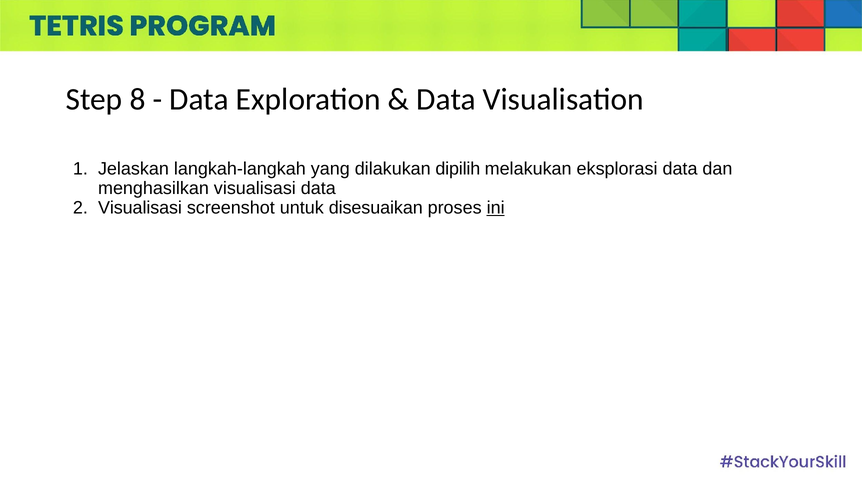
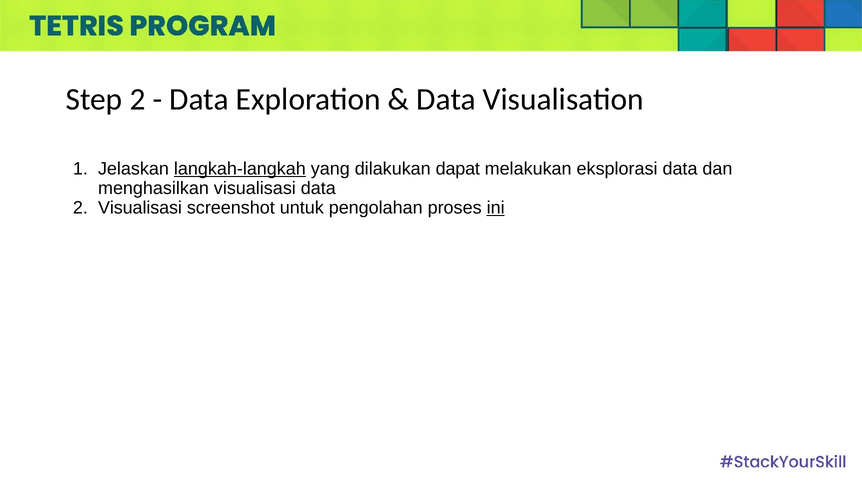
Step 8: 8 -> 2 (138, 99)
langkah-langkah underline: none -> present (240, 169)
dipilih: dipilih -> dapat (458, 169)
disesuaikan: disesuaikan -> pengolahan (376, 208)
